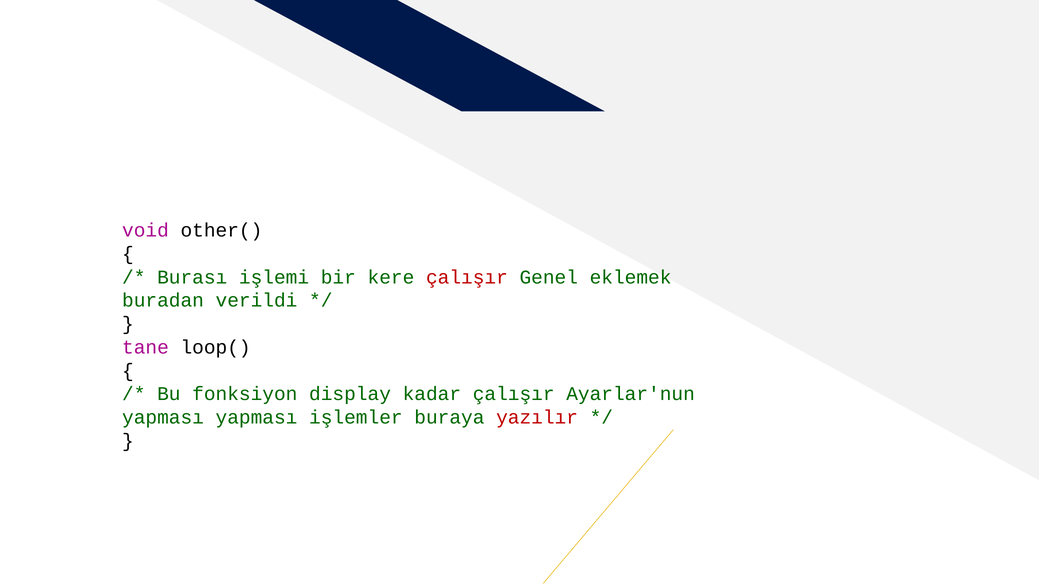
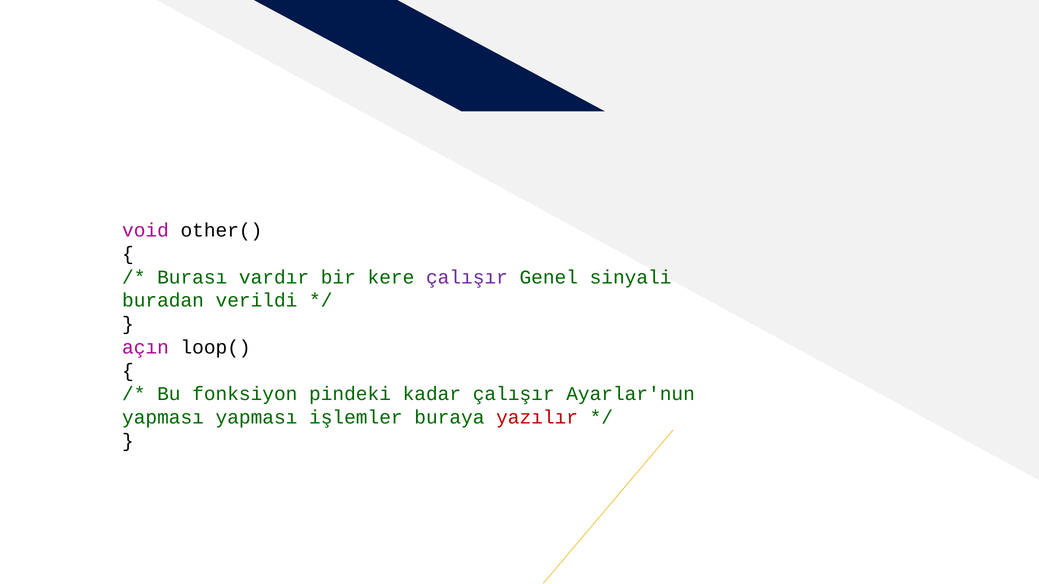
işlemi: işlemi -> vardır (274, 277)
çalışır colour: red -> purple (467, 277)
eklemek: eklemek -> sinyali (631, 277)
tane: tane -> açın (145, 348)
display: display -> pindeki (350, 394)
